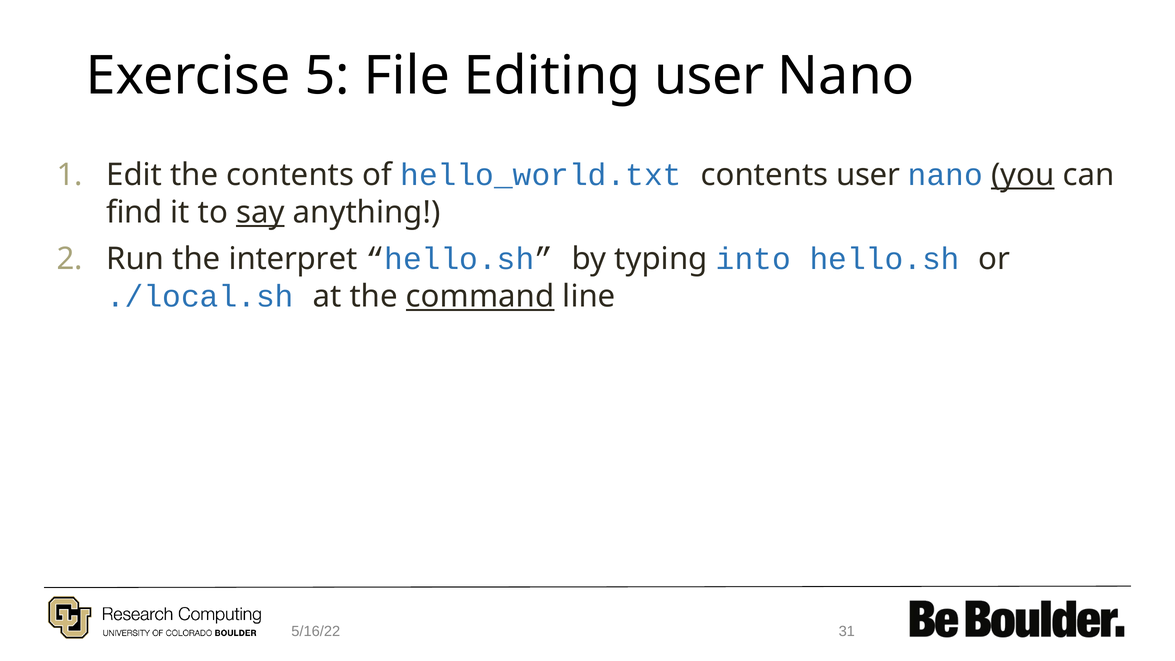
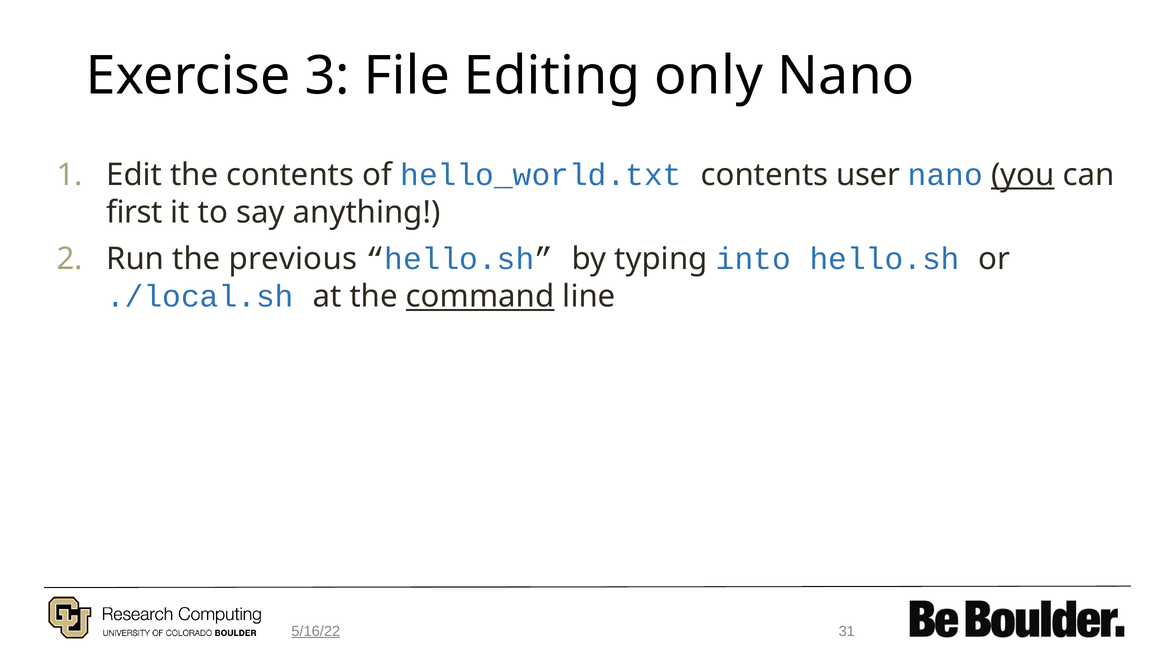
5: 5 -> 3 (327, 76)
Editing user: user -> only (709, 76)
find: find -> first (134, 213)
say underline: present -> none (260, 213)
interpret: interpret -> previous (293, 259)
5/16/22 underline: none -> present (316, 631)
